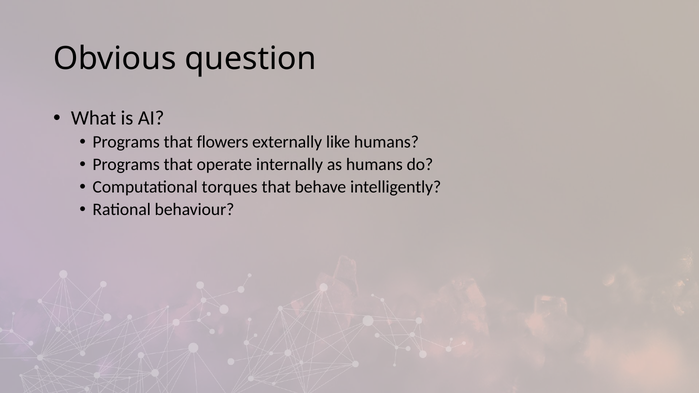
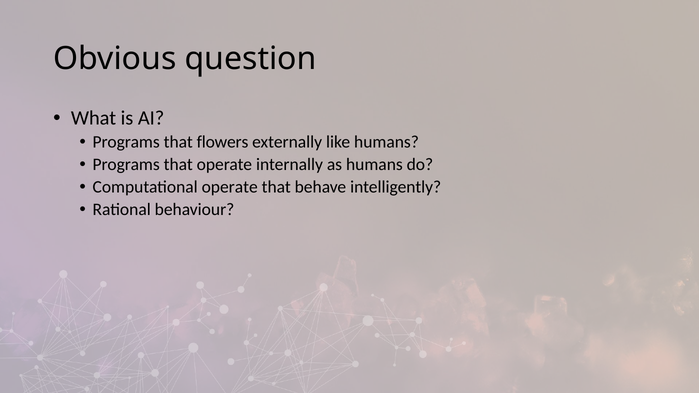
Computational torques: torques -> operate (230, 187)
